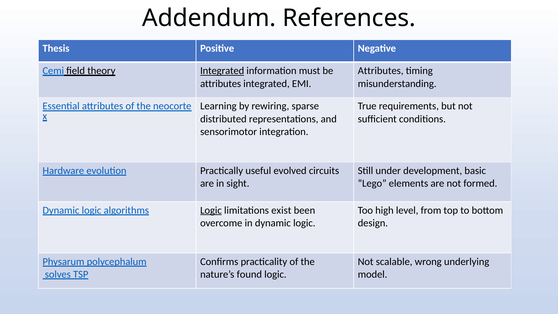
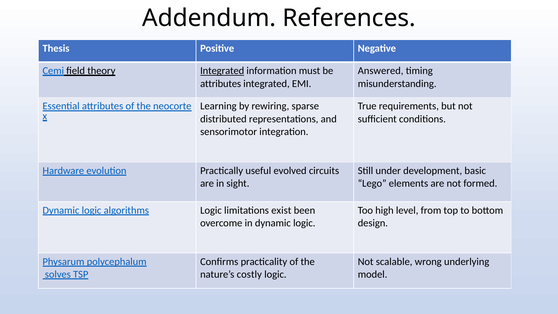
Attributes: Attributes -> Answered (381, 71)
Logic underline: present -> none (211, 210)
found: found -> costly (249, 274)
